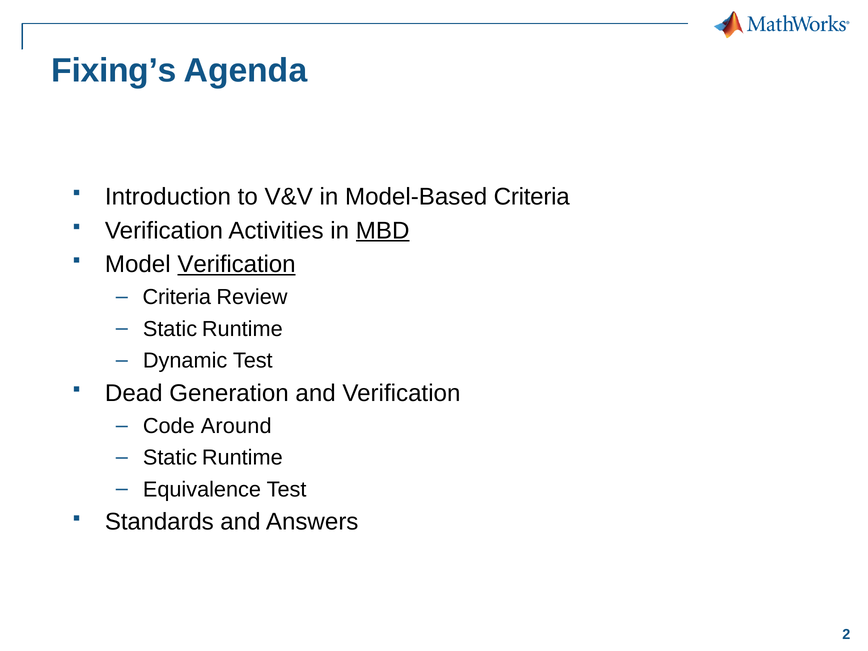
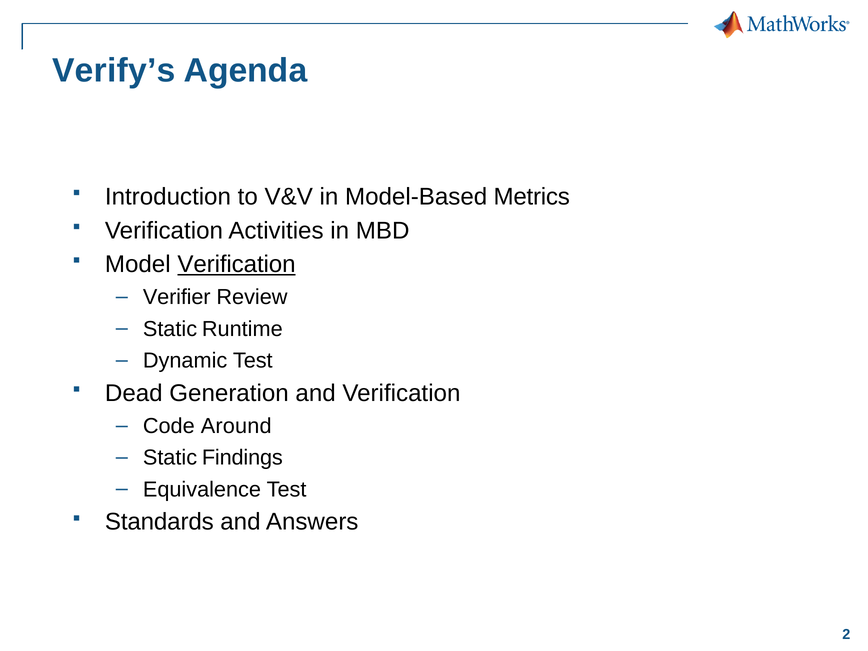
Fixing’s: Fixing’s -> Verify’s (114, 70)
Model-Based Criteria: Criteria -> Metrics (532, 197)
MBD underline: present -> none (383, 231)
Criteria: Criteria -> Verifier (177, 297)
Runtime: Runtime -> Findings (242, 458)
